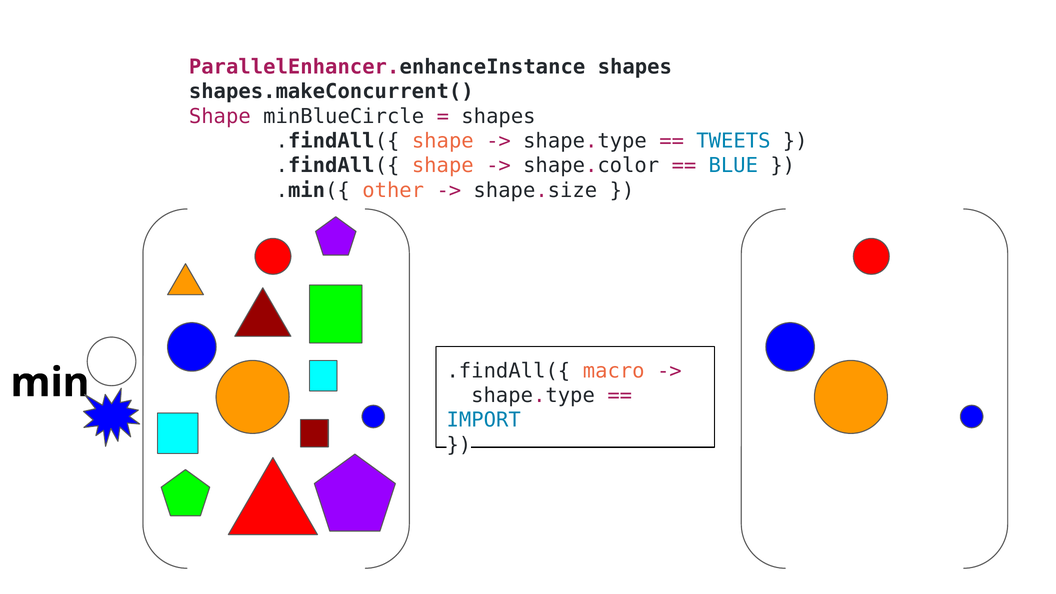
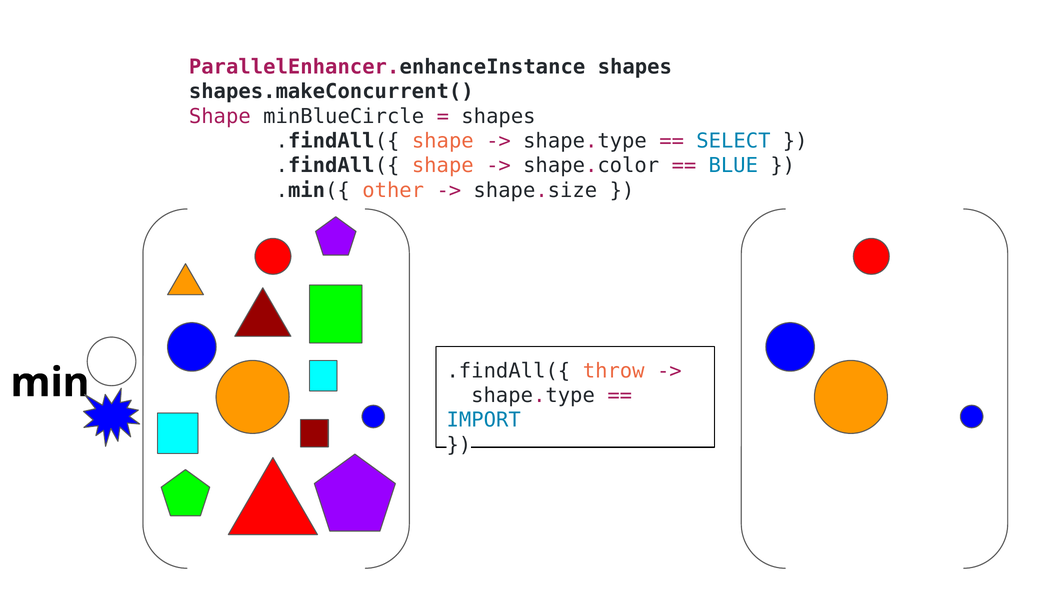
TWEETS: TWEETS -> SELECT (733, 141)
macro: macro -> throw (614, 371)
